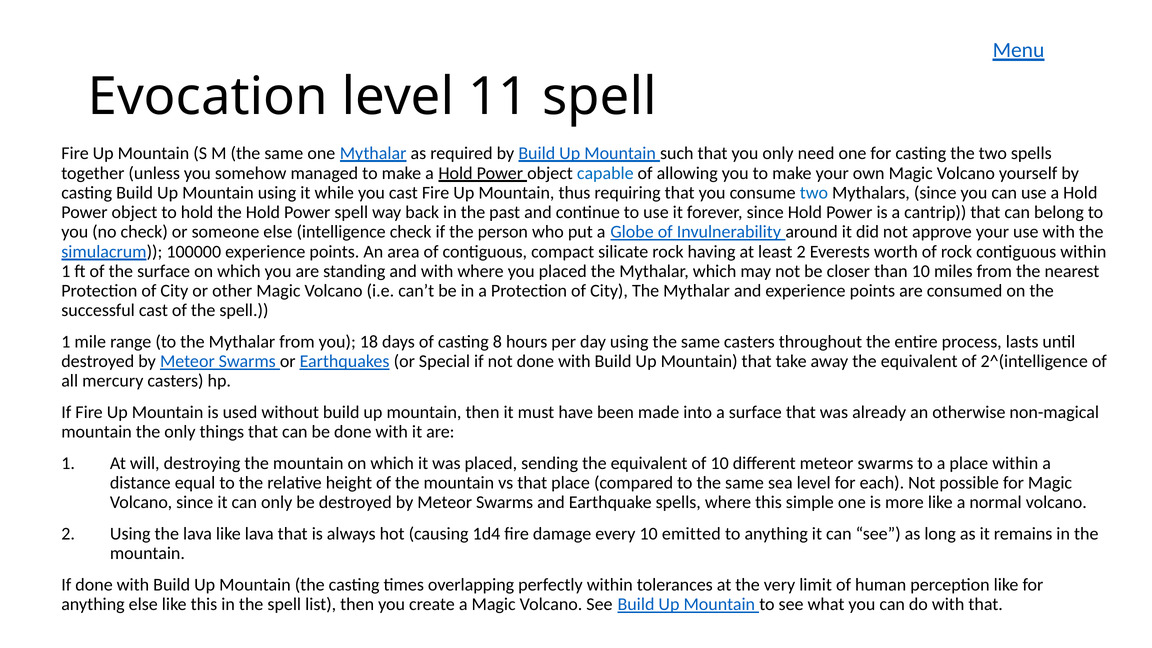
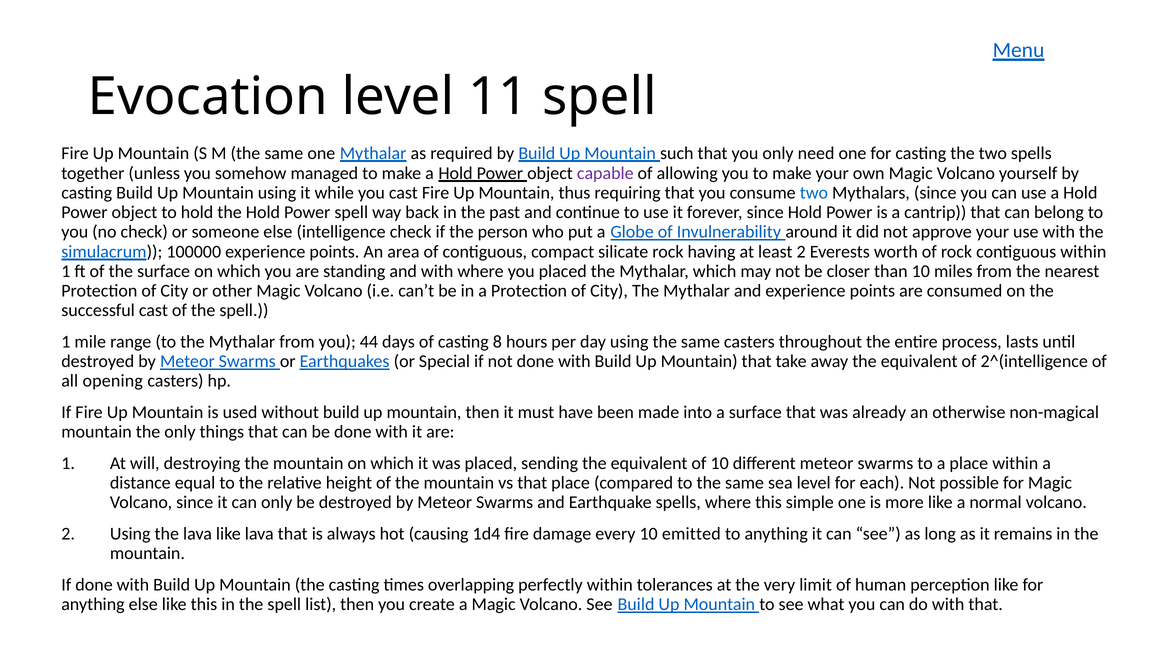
capable colour: blue -> purple (605, 173)
18: 18 -> 44 (369, 342)
mercury: mercury -> opening (113, 381)
